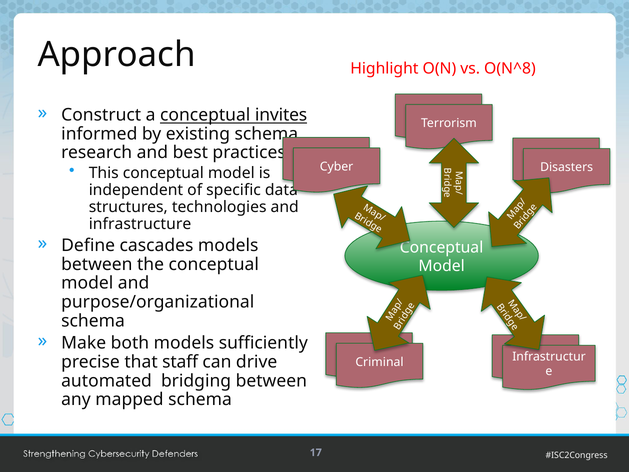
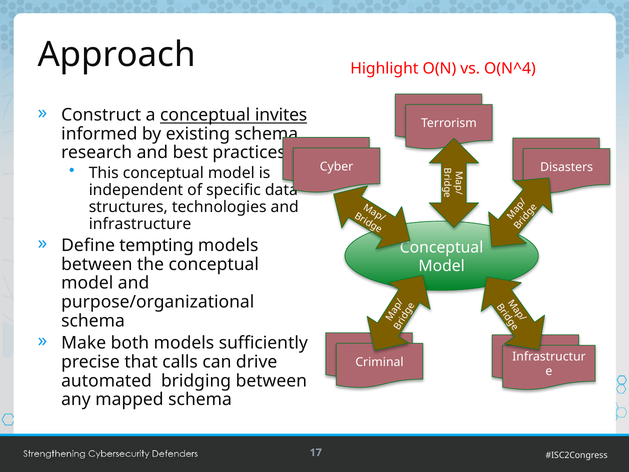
O(N^8: O(N^8 -> O(N^4 (510, 69)
cascades: cascades -> tempting (157, 245)
staff: staff -> calls (180, 362)
